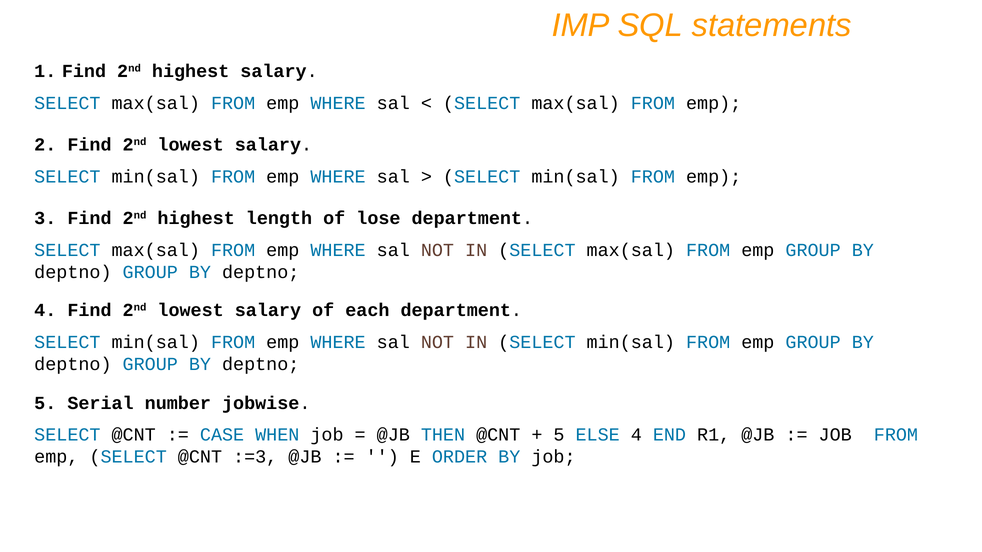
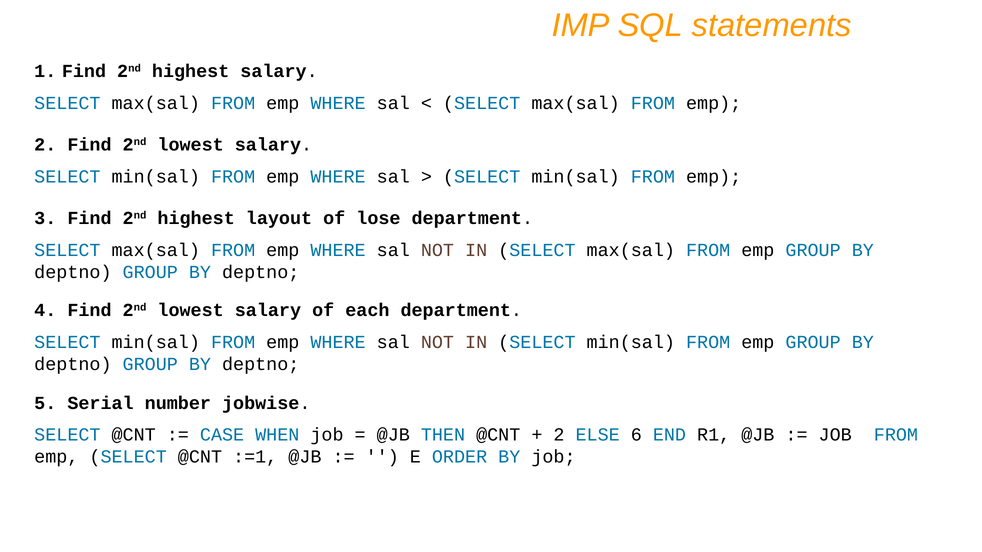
length: length -> layout (279, 218)
5: 5 -> 2 (559, 435)
ELSE 4: 4 -> 6 (636, 435)
:=3: :=3 -> :=1 (255, 457)
